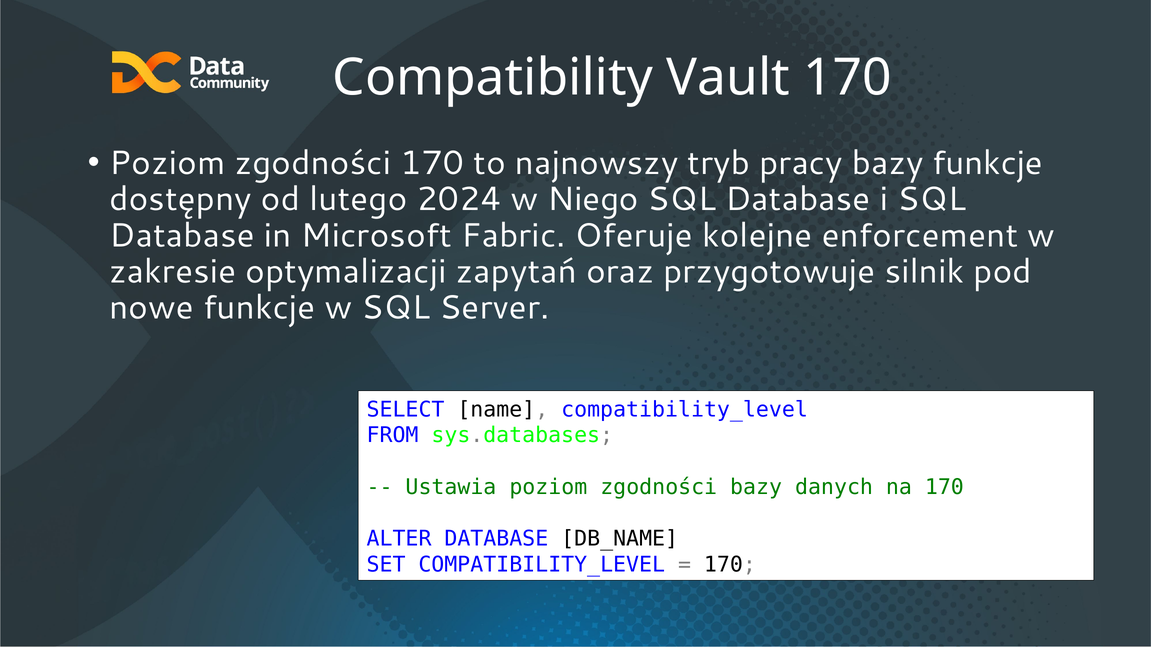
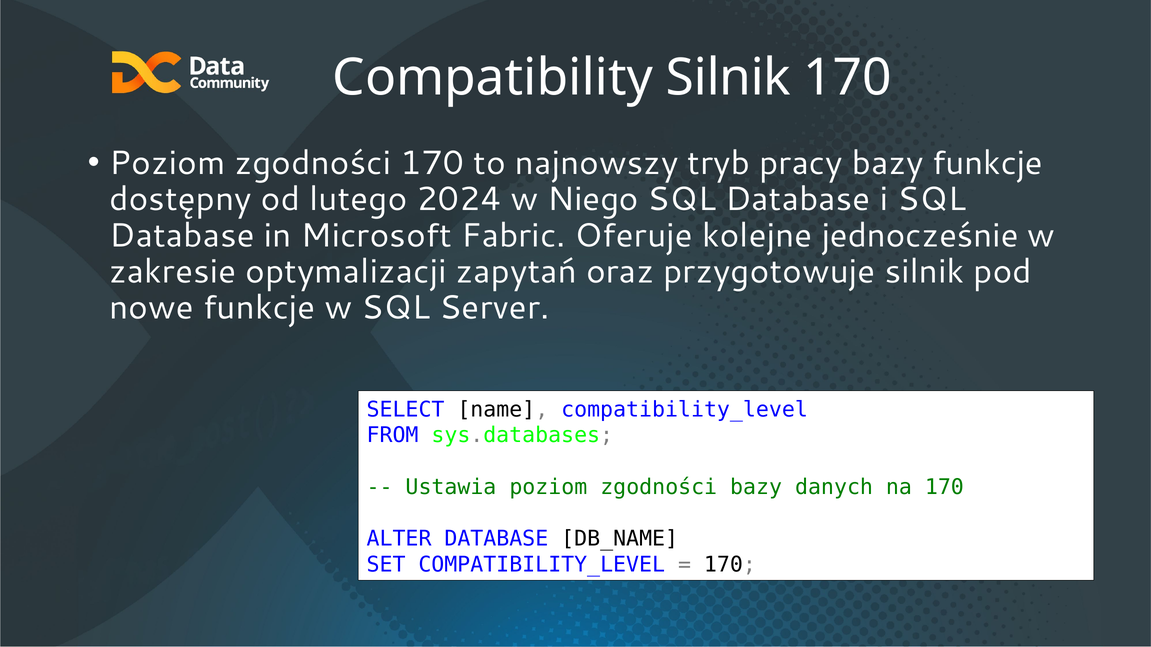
Compatibility Vault: Vault -> Silnik (728, 78)
enforcement: enforcement -> jednocześnie (920, 236)
